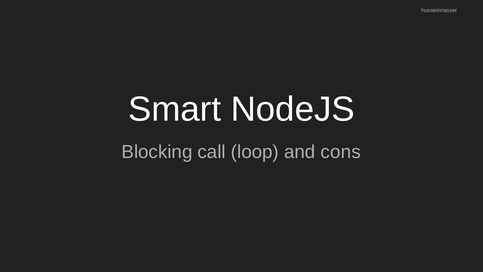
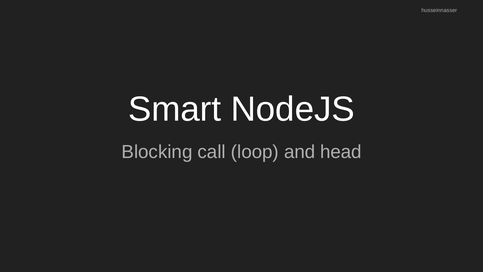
cons: cons -> head (341, 152)
